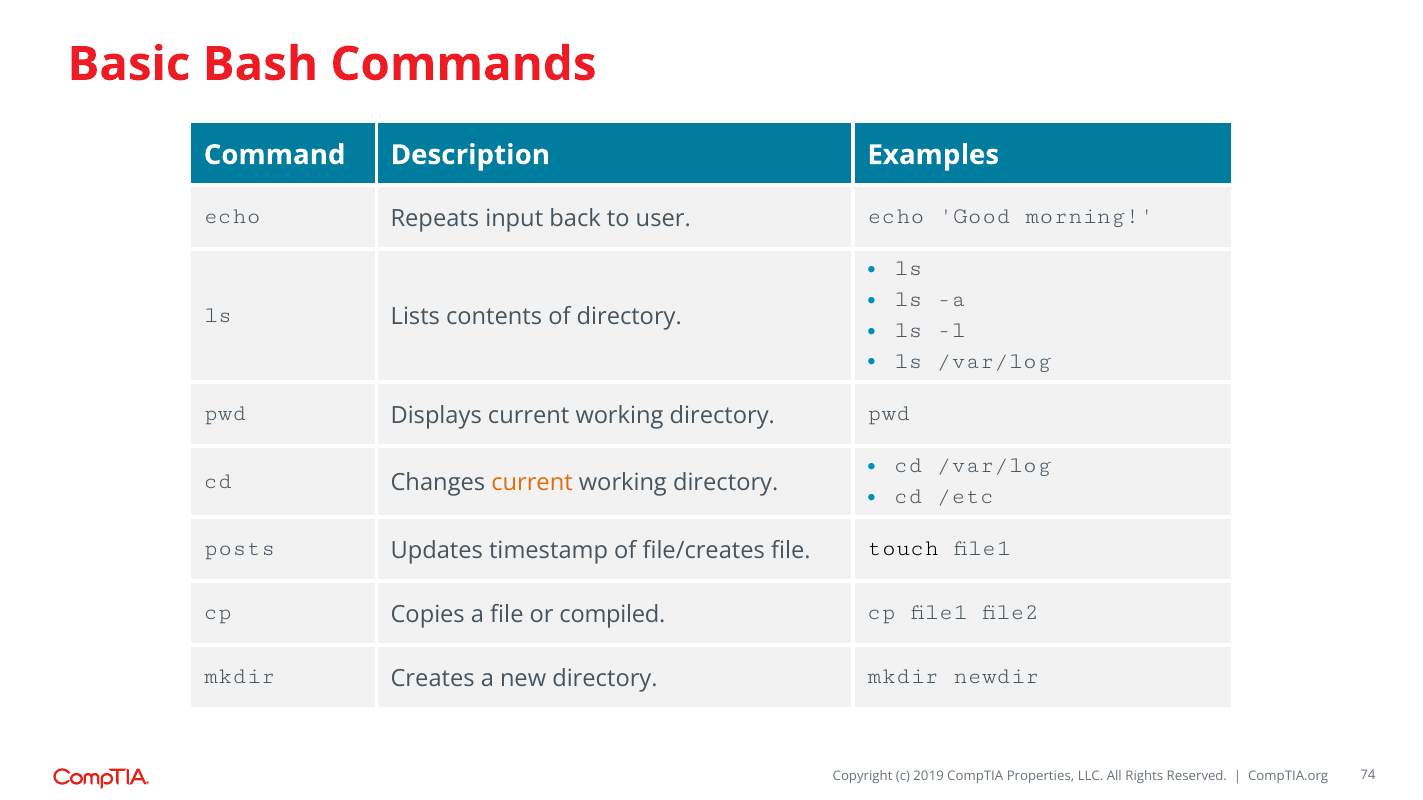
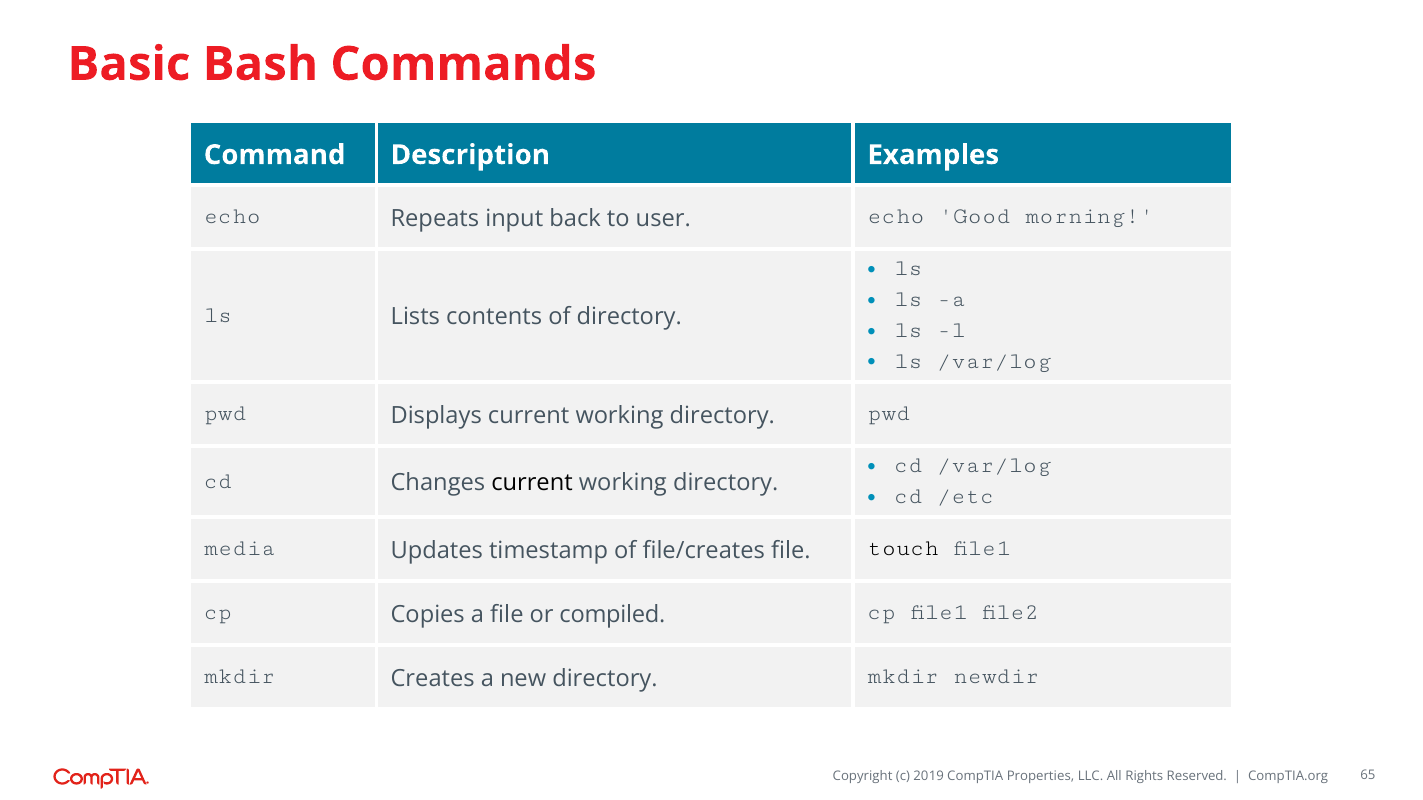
current colour: orange -> black (532, 483)
posts: posts -> media (240, 548)
74: 74 -> 65 (1368, 775)
